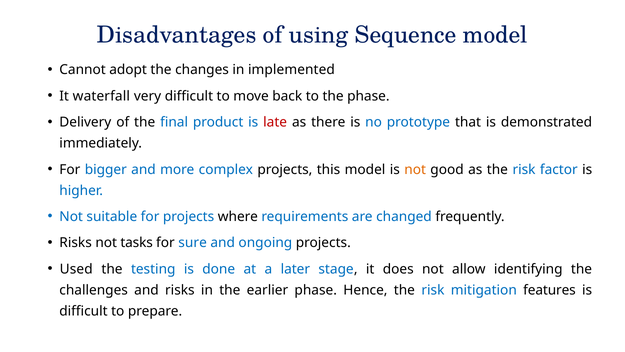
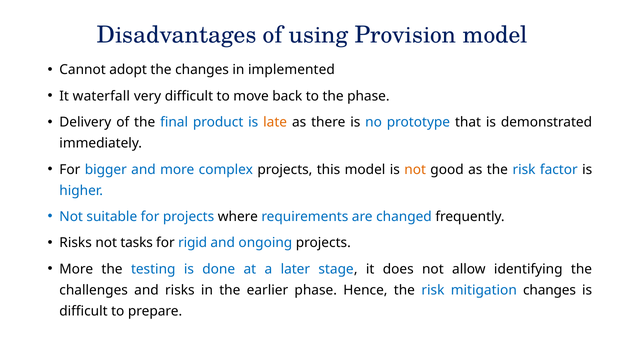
Sequence: Sequence -> Provision (406, 35)
late colour: red -> orange (275, 122)
sure: sure -> rigid (193, 243)
Used: Used -> More (76, 269)
mitigation features: features -> changes (550, 290)
